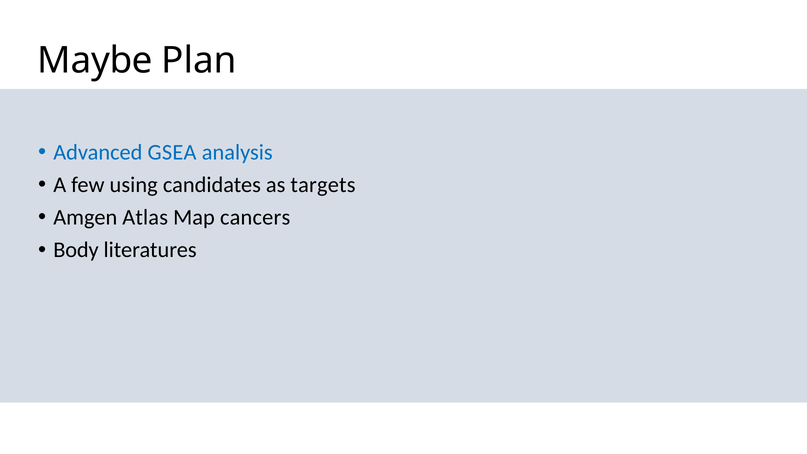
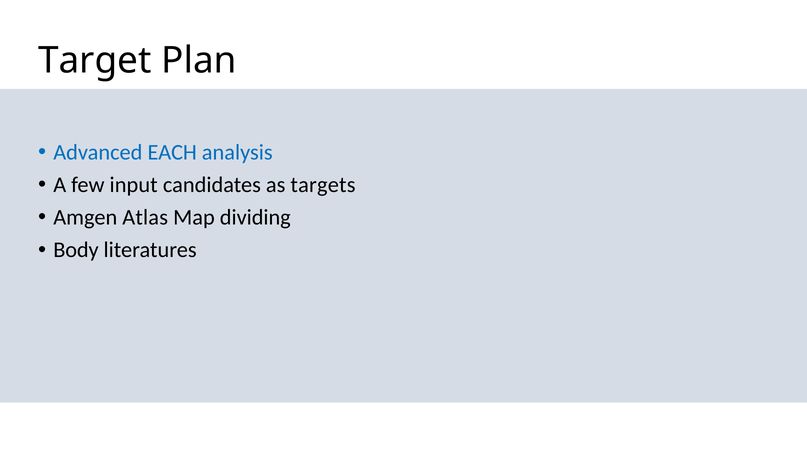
Maybe: Maybe -> Target (95, 60)
GSEA: GSEA -> EACH (172, 152)
using: using -> input (134, 185)
cancers: cancers -> dividing (255, 217)
